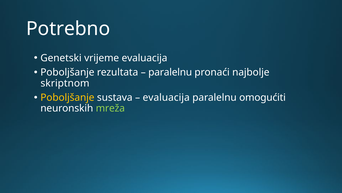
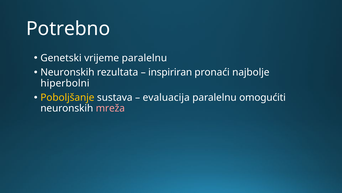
vrijeme evaluacija: evaluacija -> paralelnu (144, 58)
Poboljšanje: Poboljšanje -> Neuronskih (67, 72)
paralelnu: paralelnu -> inspiriran (170, 72)
skriptnom: skriptnom -> hiperbolni (65, 83)
mreža colour: light green -> pink (110, 108)
